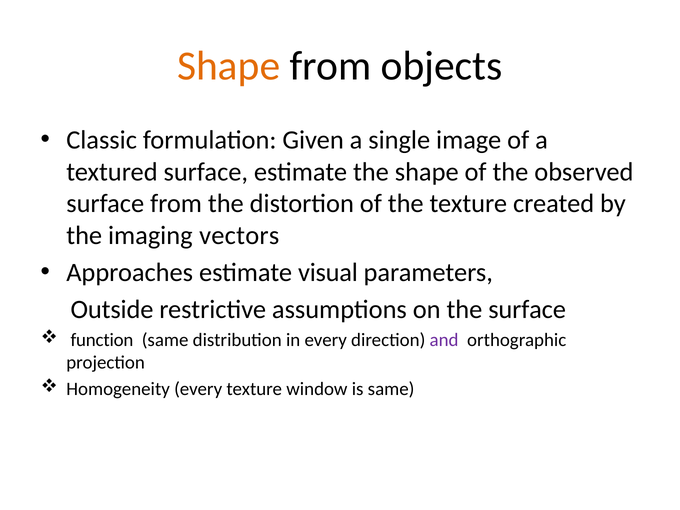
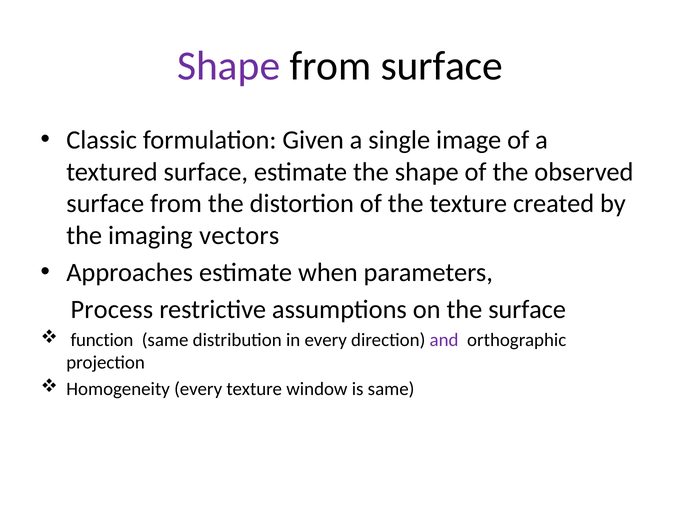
Shape colour: orange -> purple (229, 66)
from objects: objects -> surface (442, 66)
visual: visual -> when (328, 272)
Outside: Outside -> Process (112, 309)
